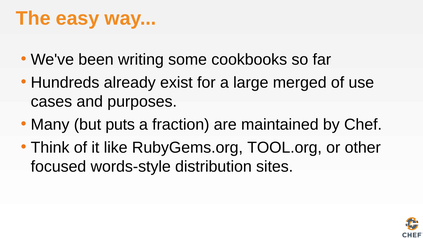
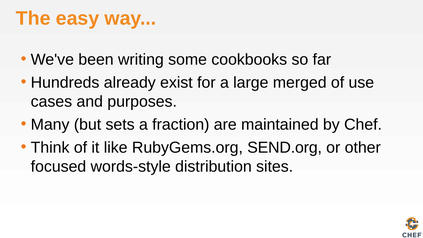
puts: puts -> sets (120, 125)
TOOL.org: TOOL.org -> SEND.org (285, 148)
